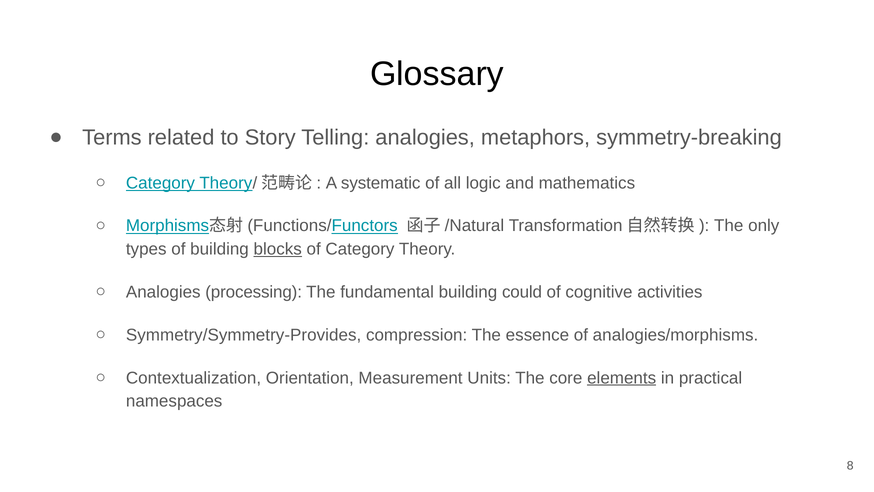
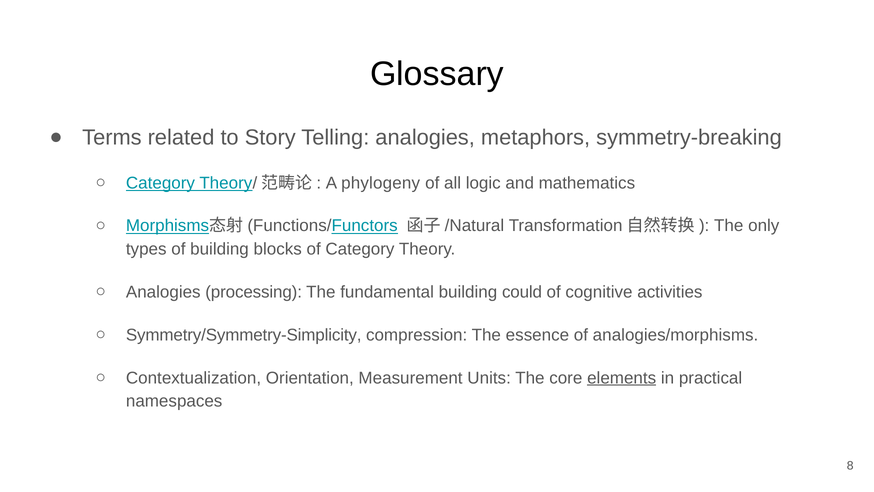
systematic: systematic -> phylogeny (381, 183)
blocks underline: present -> none (278, 249)
Symmetry/Symmetry-Provides: Symmetry/Symmetry-Provides -> Symmetry/Symmetry-Simplicity (244, 335)
